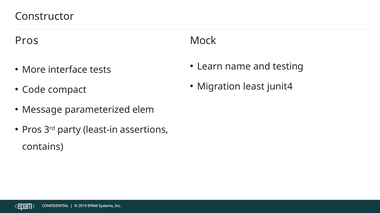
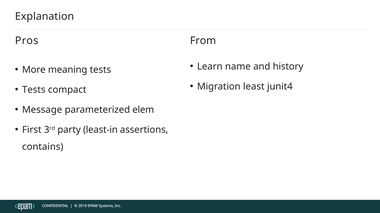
Constructor: Constructor -> Explanation (44, 17)
Mock: Mock -> From (203, 41)
testing: testing -> history (288, 67)
interface: interface -> meaning (68, 70)
Code: Code -> Tests (34, 90)
Pros: Pros -> First (32, 130)
